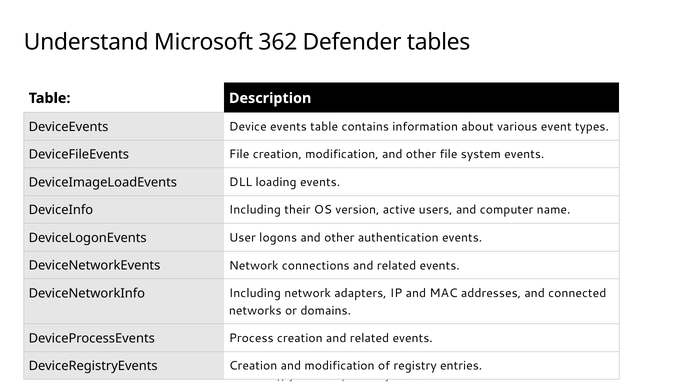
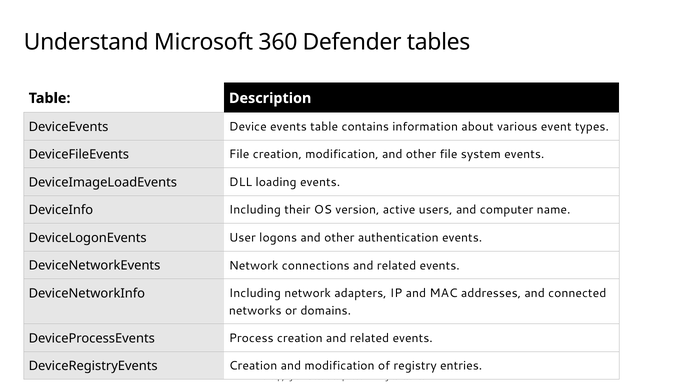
362: 362 -> 360 (278, 42)
